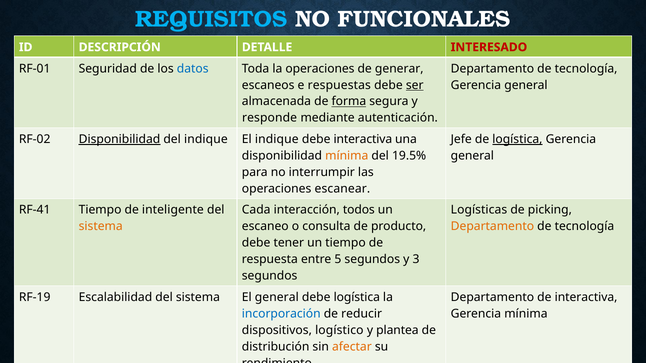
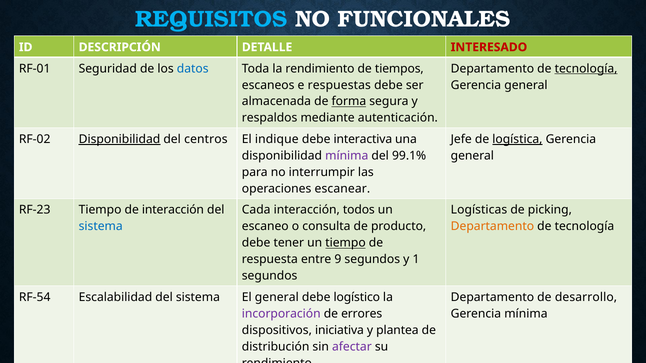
la operaciones: operaciones -> rendimiento (320, 69)
generar: generar -> tiempos (399, 69)
tecnología underline: none -> present (586, 69)
ser underline: present -> none (415, 85)
responde: responde -> respaldos (270, 118)
del indique: indique -> centros (206, 139)
mínima colour: orange -> purple (347, 156)
19.5%: 19.5% -> 99.1% (409, 156)
RF-41: RF-41 -> RF-23 (35, 210)
de inteligente: inteligente -> interacción (173, 210)
sistema colour: orange -> blue (101, 227)
tiempo underline: none -> present (345, 243)
5: 5 -> 9 (338, 260)
3: 3 -> 1 (416, 260)
RF-19: RF-19 -> RF-54 (35, 297)
debe logística: logística -> logístico (357, 297)
de interactiva: interactiva -> desarrollo (586, 297)
incorporación colour: blue -> purple (281, 314)
reducir: reducir -> errores (362, 314)
logístico: logístico -> iniciativa (339, 330)
afectar colour: orange -> purple (352, 347)
